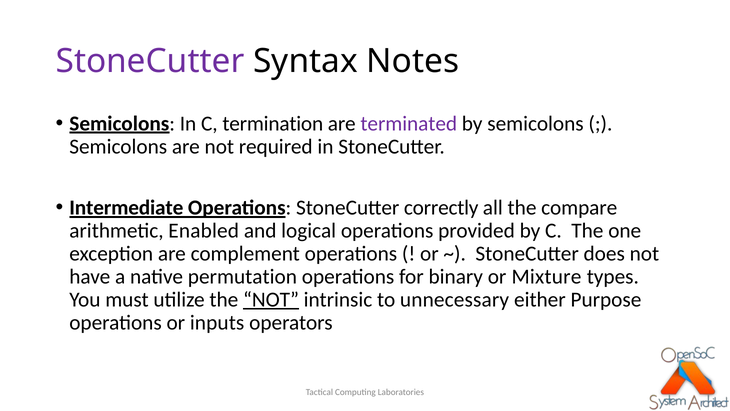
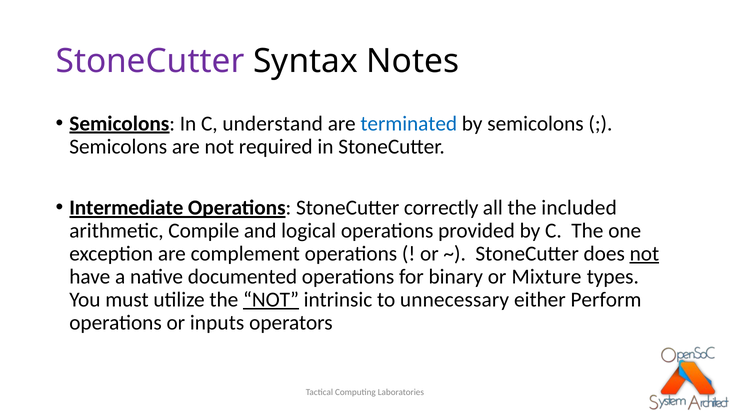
termination: termination -> understand (273, 123)
terminated colour: purple -> blue (409, 123)
compare: compare -> included (579, 207)
Enabled: Enabled -> Compile (204, 230)
not underline: none -> present (644, 253)
permutation: permutation -> documented (242, 276)
Purpose: Purpose -> Perform (606, 299)
